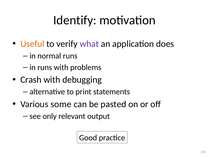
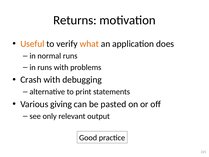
Identify: Identify -> Returns (75, 20)
what colour: purple -> orange (89, 44)
some: some -> giving (61, 104)
